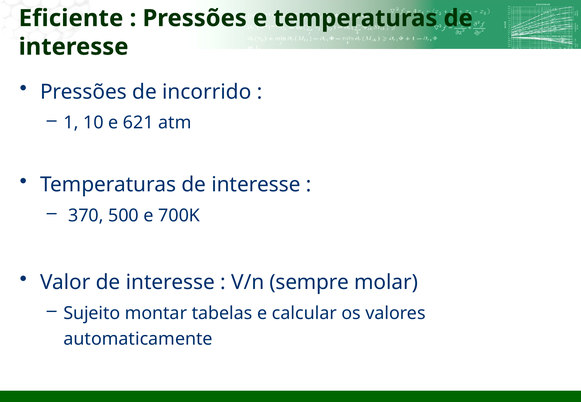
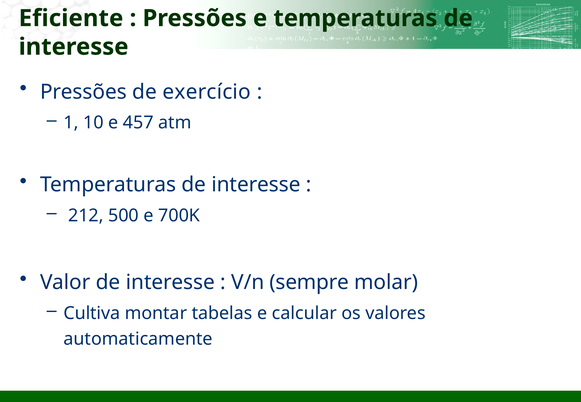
incorrido: incorrido -> exercício (207, 92)
621: 621 -> 457 (138, 123)
370: 370 -> 212 (86, 216)
Sujeito: Sujeito -> Cultiva (92, 313)
